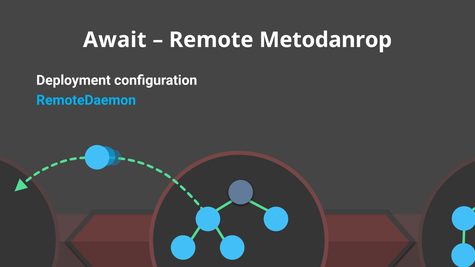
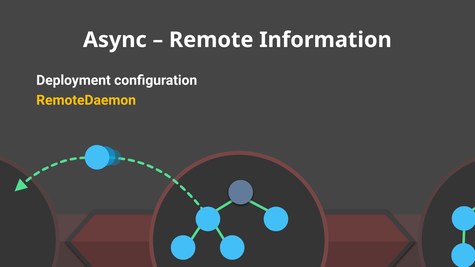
Await: Await -> Async (115, 40)
Metodanrop: Metodanrop -> Information (325, 40)
RemoteDaemon colour: light blue -> yellow (86, 100)
